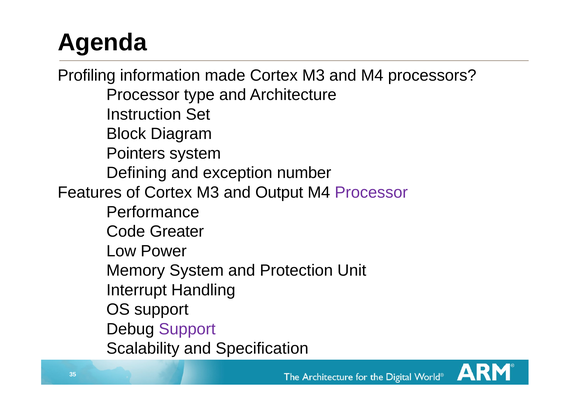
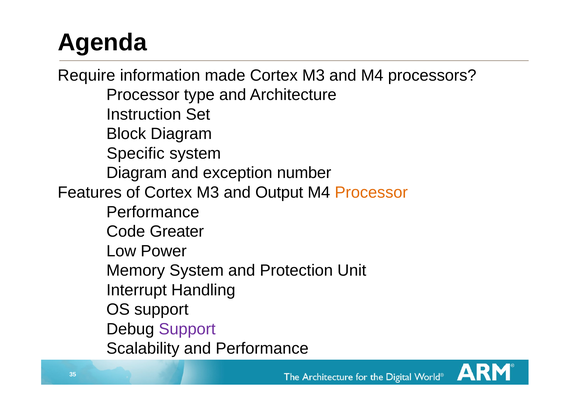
Profiling: Profiling -> Require (86, 75)
Pointers: Pointers -> Specific (136, 153)
Defining: Defining -> Diagram (137, 173)
Processor colour: purple -> orange (371, 192)
and Specification: Specification -> Performance (262, 348)
